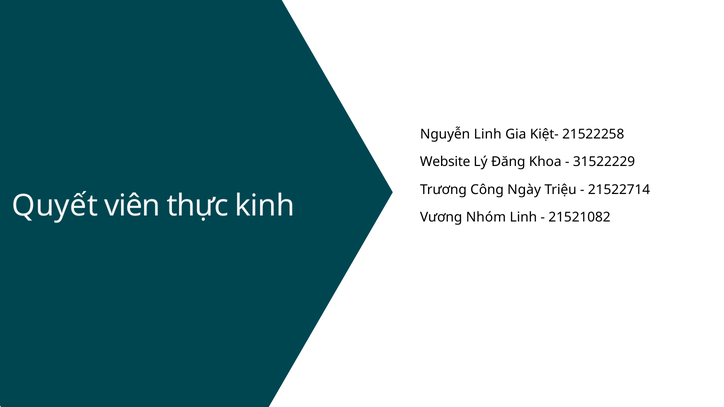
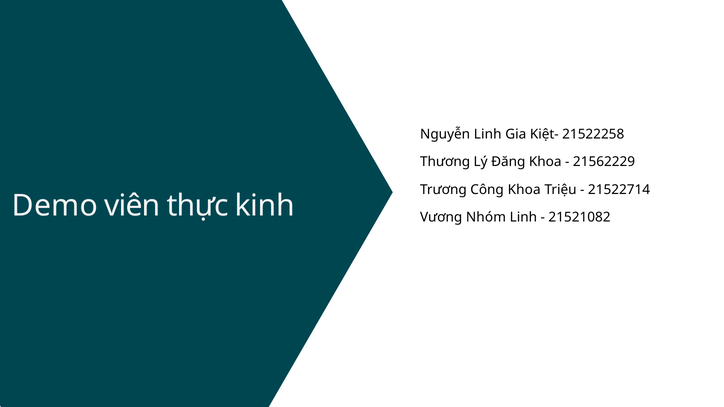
Website: Website -> Thương (445, 162)
31522229: 31522229 -> 21562229 (604, 162)
Công Ngày: Ngày -> Khoa (524, 190)
Quyết: Quyết -> Demo (55, 206)
